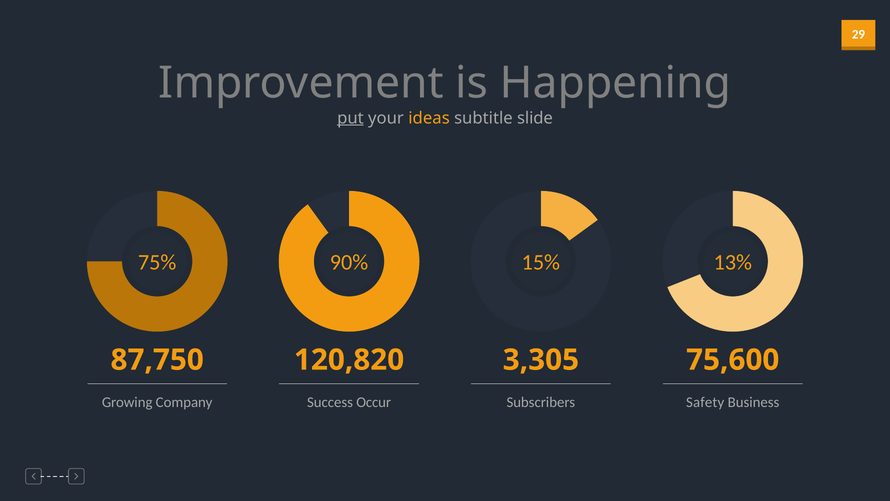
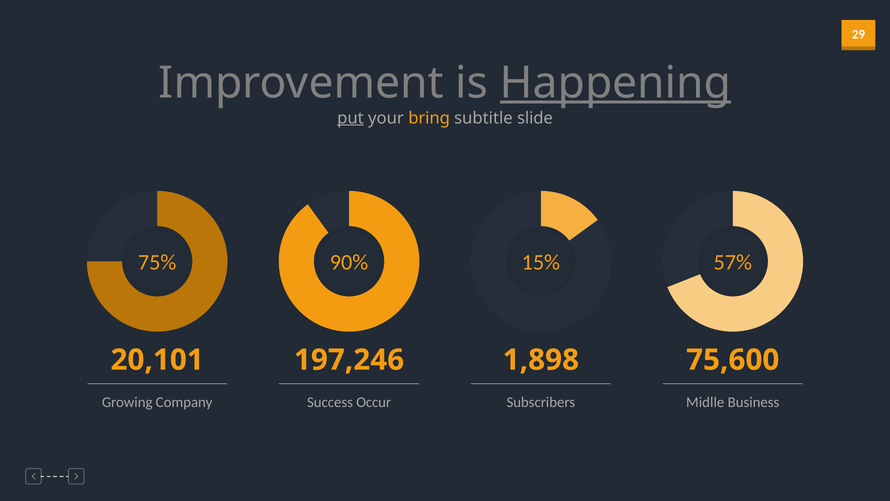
Happening underline: none -> present (616, 83)
ideas: ideas -> bring (429, 118)
13%: 13% -> 57% (733, 262)
87,750: 87,750 -> 20,101 (157, 360)
120,820: 120,820 -> 197,246 (349, 360)
3,305: 3,305 -> 1,898 (541, 360)
Safety: Safety -> Midlle (705, 402)
